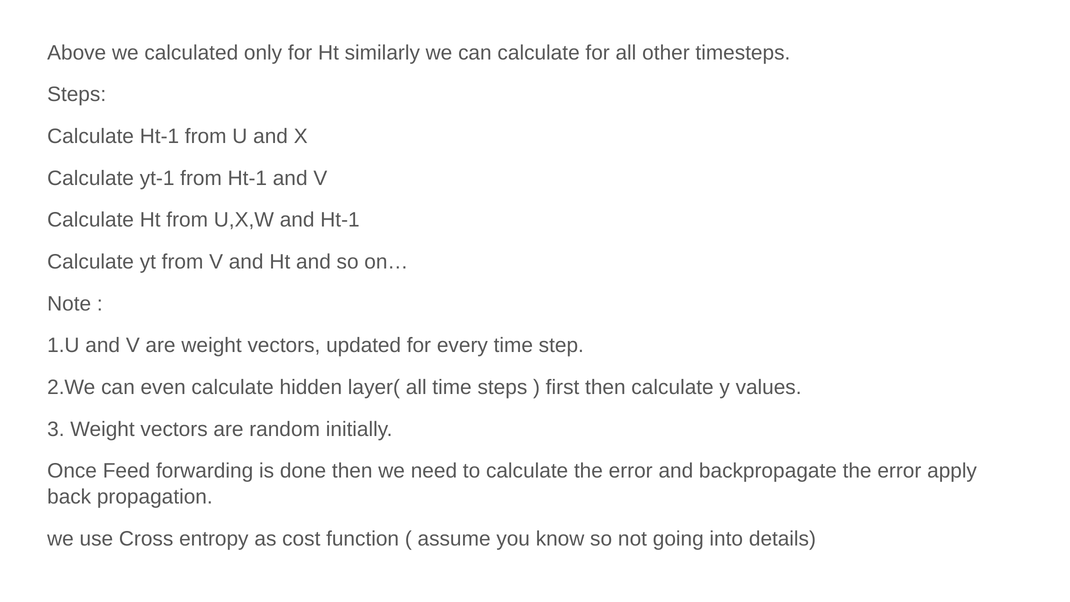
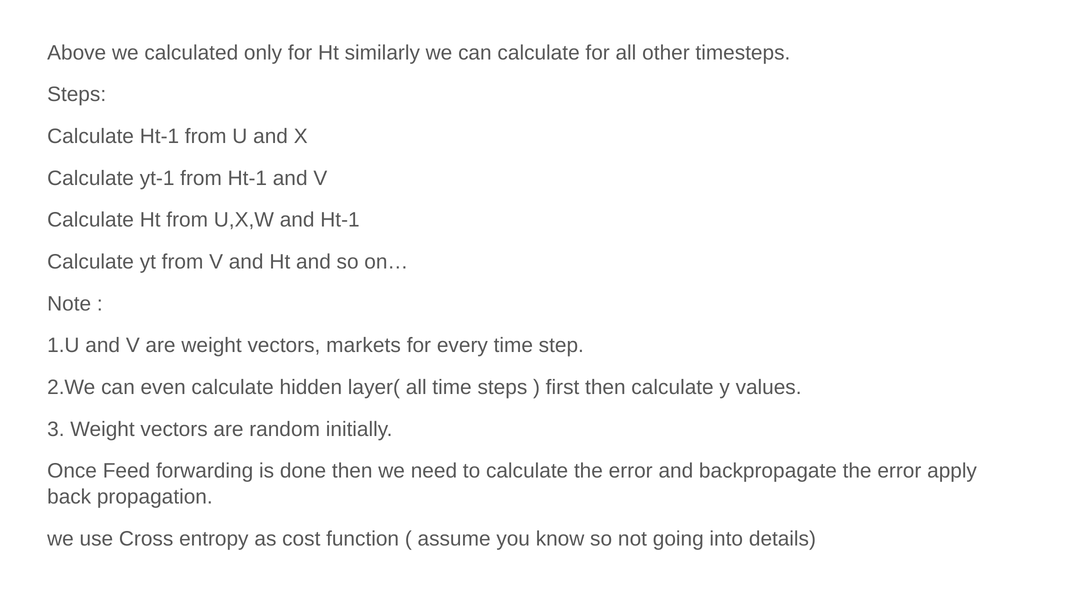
updated: updated -> markets (364, 345)
